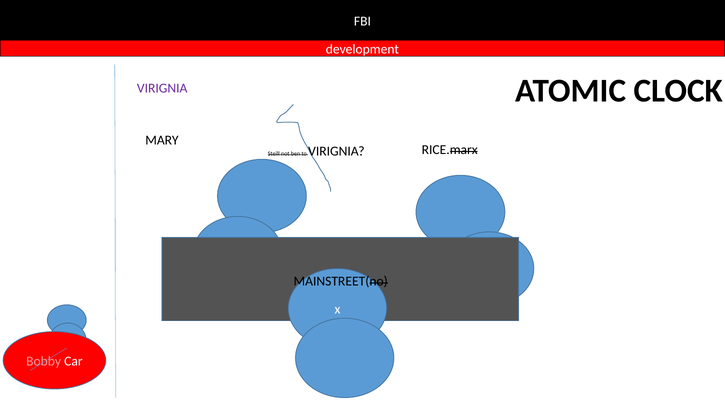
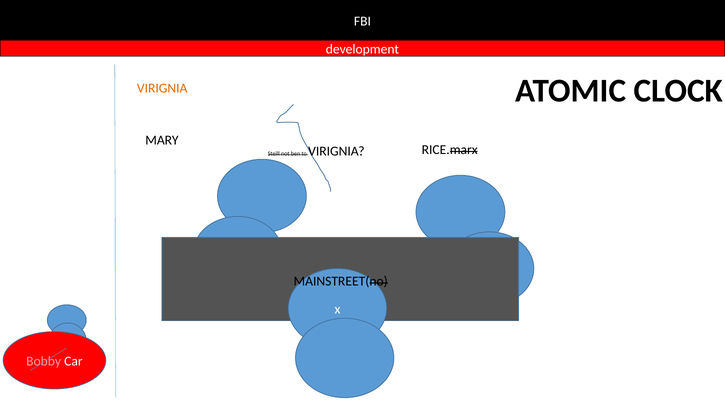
VIRIGNIA colour: purple -> orange (162, 88)
